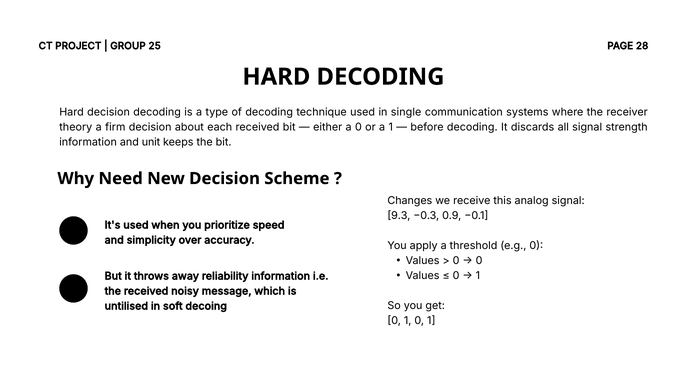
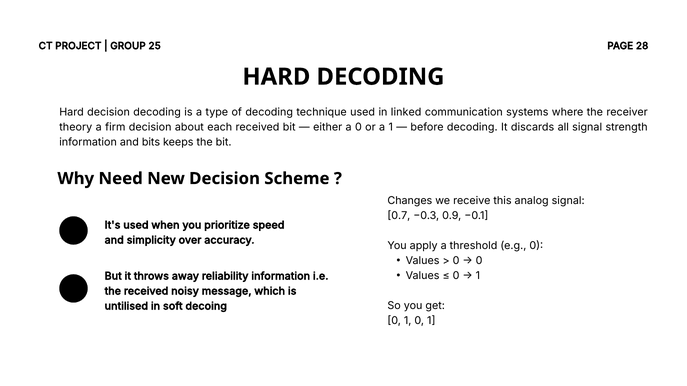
single: single -> linked (406, 112)
unit: unit -> bits (151, 142)
9.3: 9.3 -> 0.7 (399, 216)
